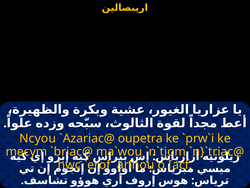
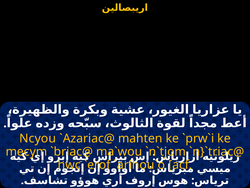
oupetra: oupetra -> mahten (140, 138)
